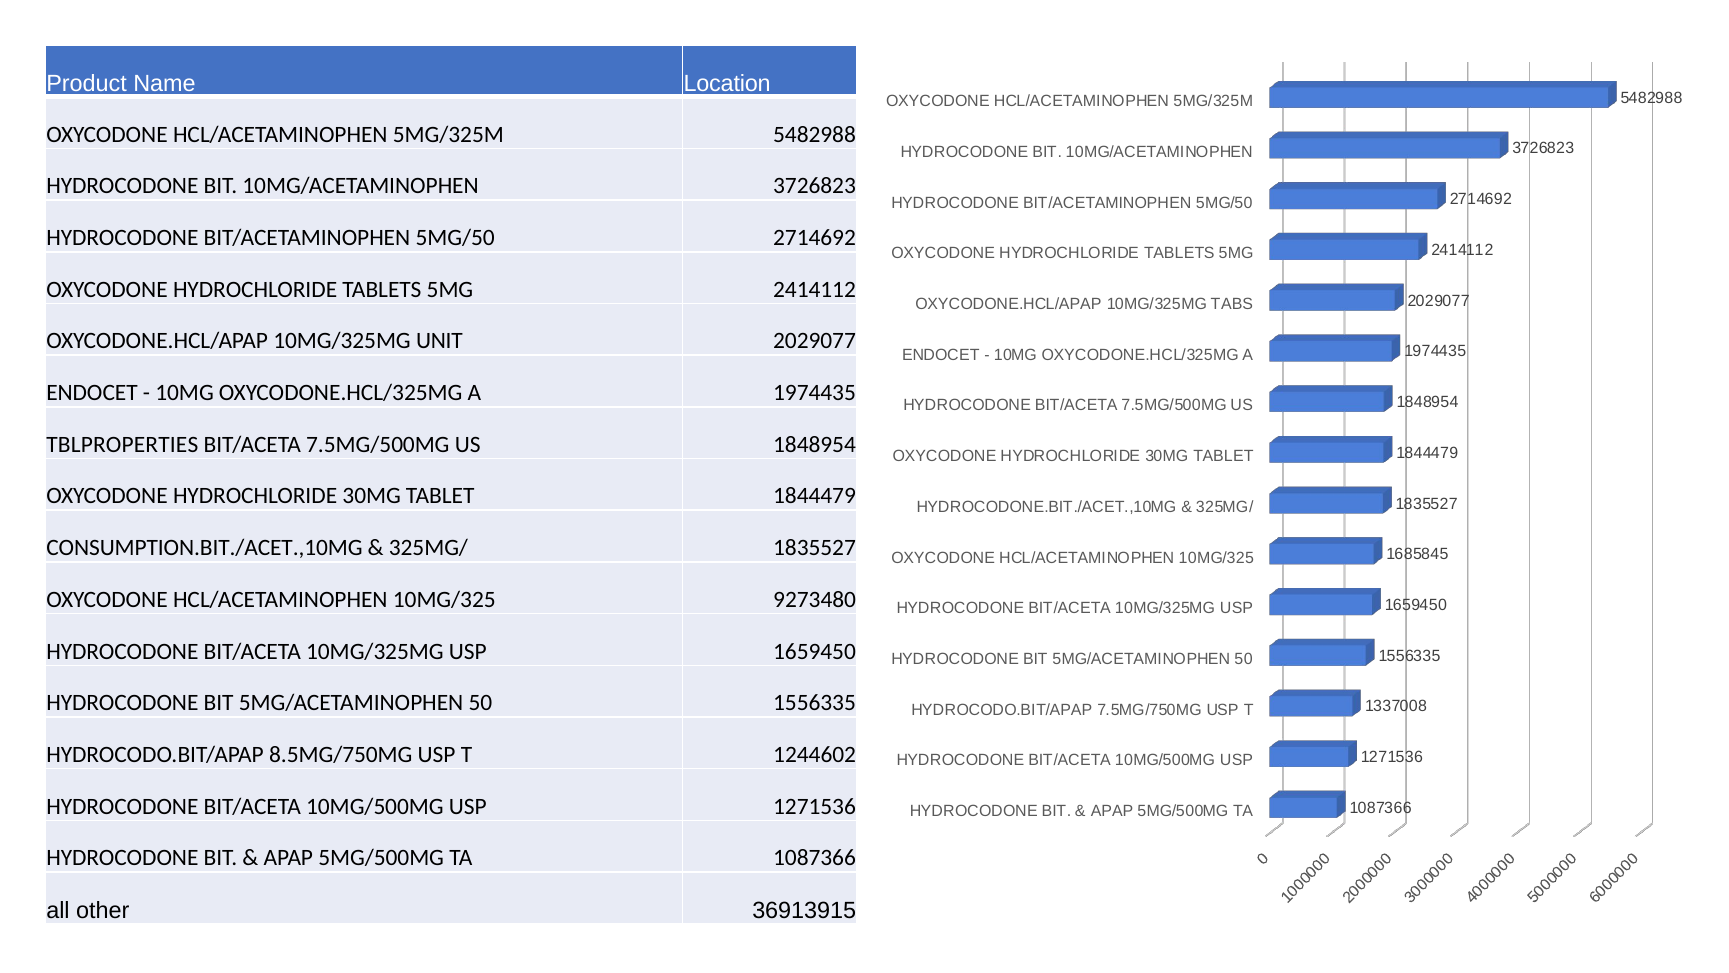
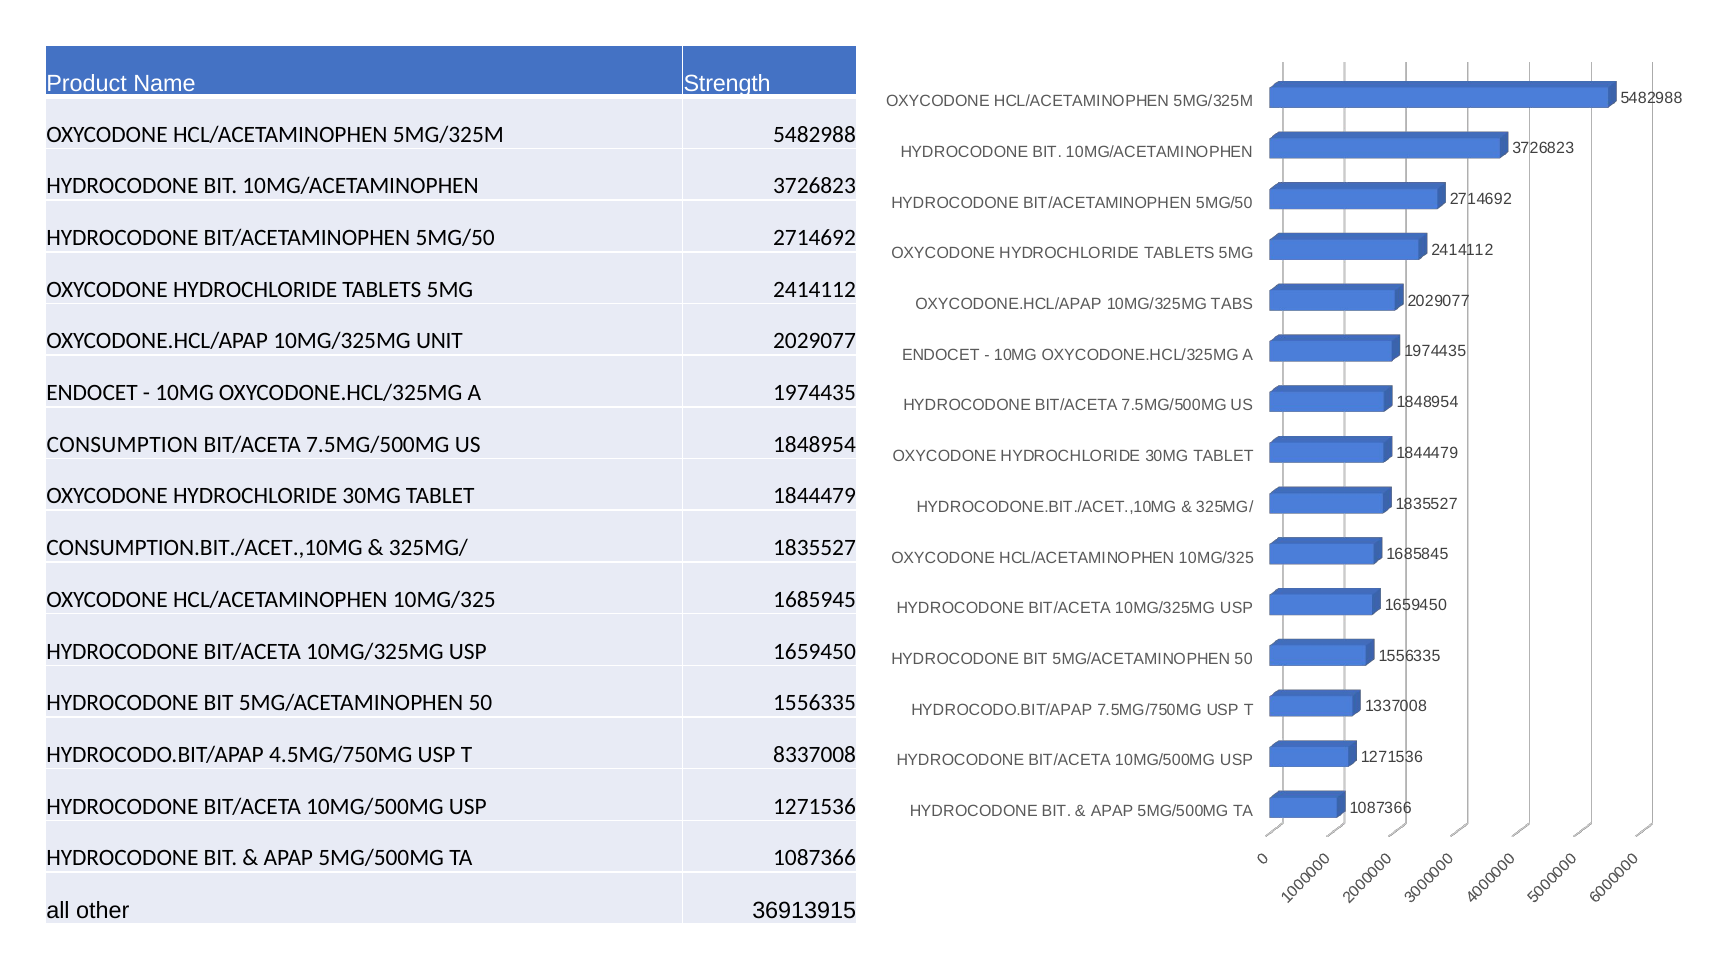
Location: Location -> Strength (727, 84)
TBLPROPERTIES: TBLPROPERTIES -> CONSUMPTION (122, 444)
9273480: 9273480 -> 1685945 (815, 599)
8.5MG/750MG: 8.5MG/750MG -> 4.5MG/750MG (341, 754)
1244602: 1244602 -> 8337008 (815, 754)
